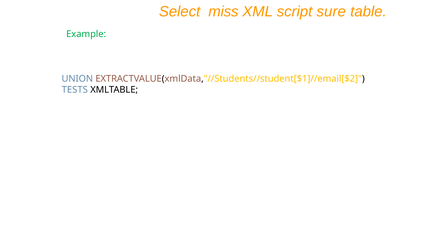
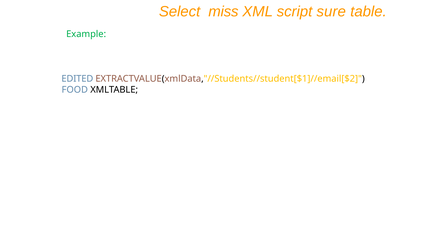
UNION: UNION -> EDITED (77, 79)
TESTS: TESTS -> FOOD (75, 90)
